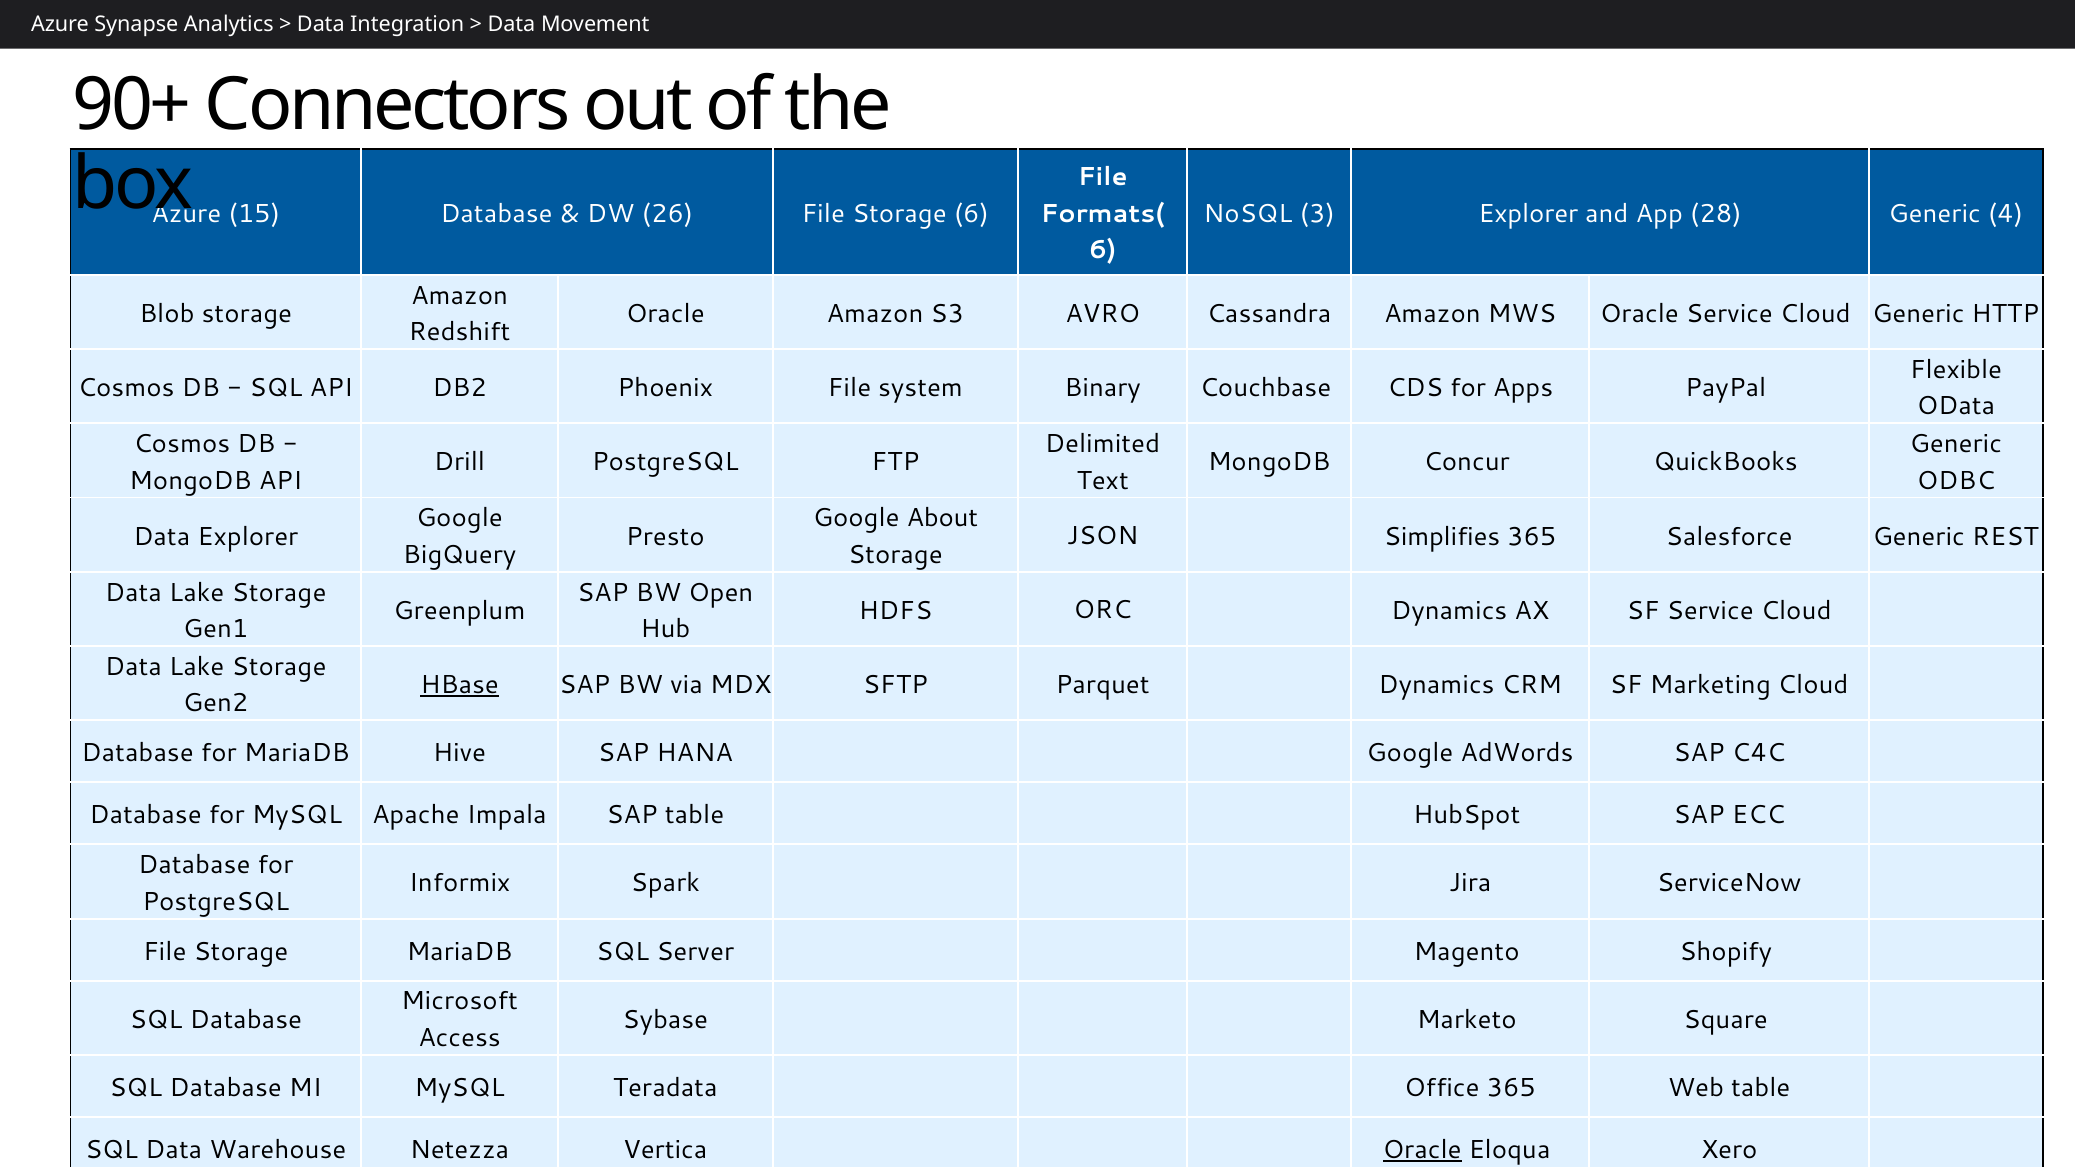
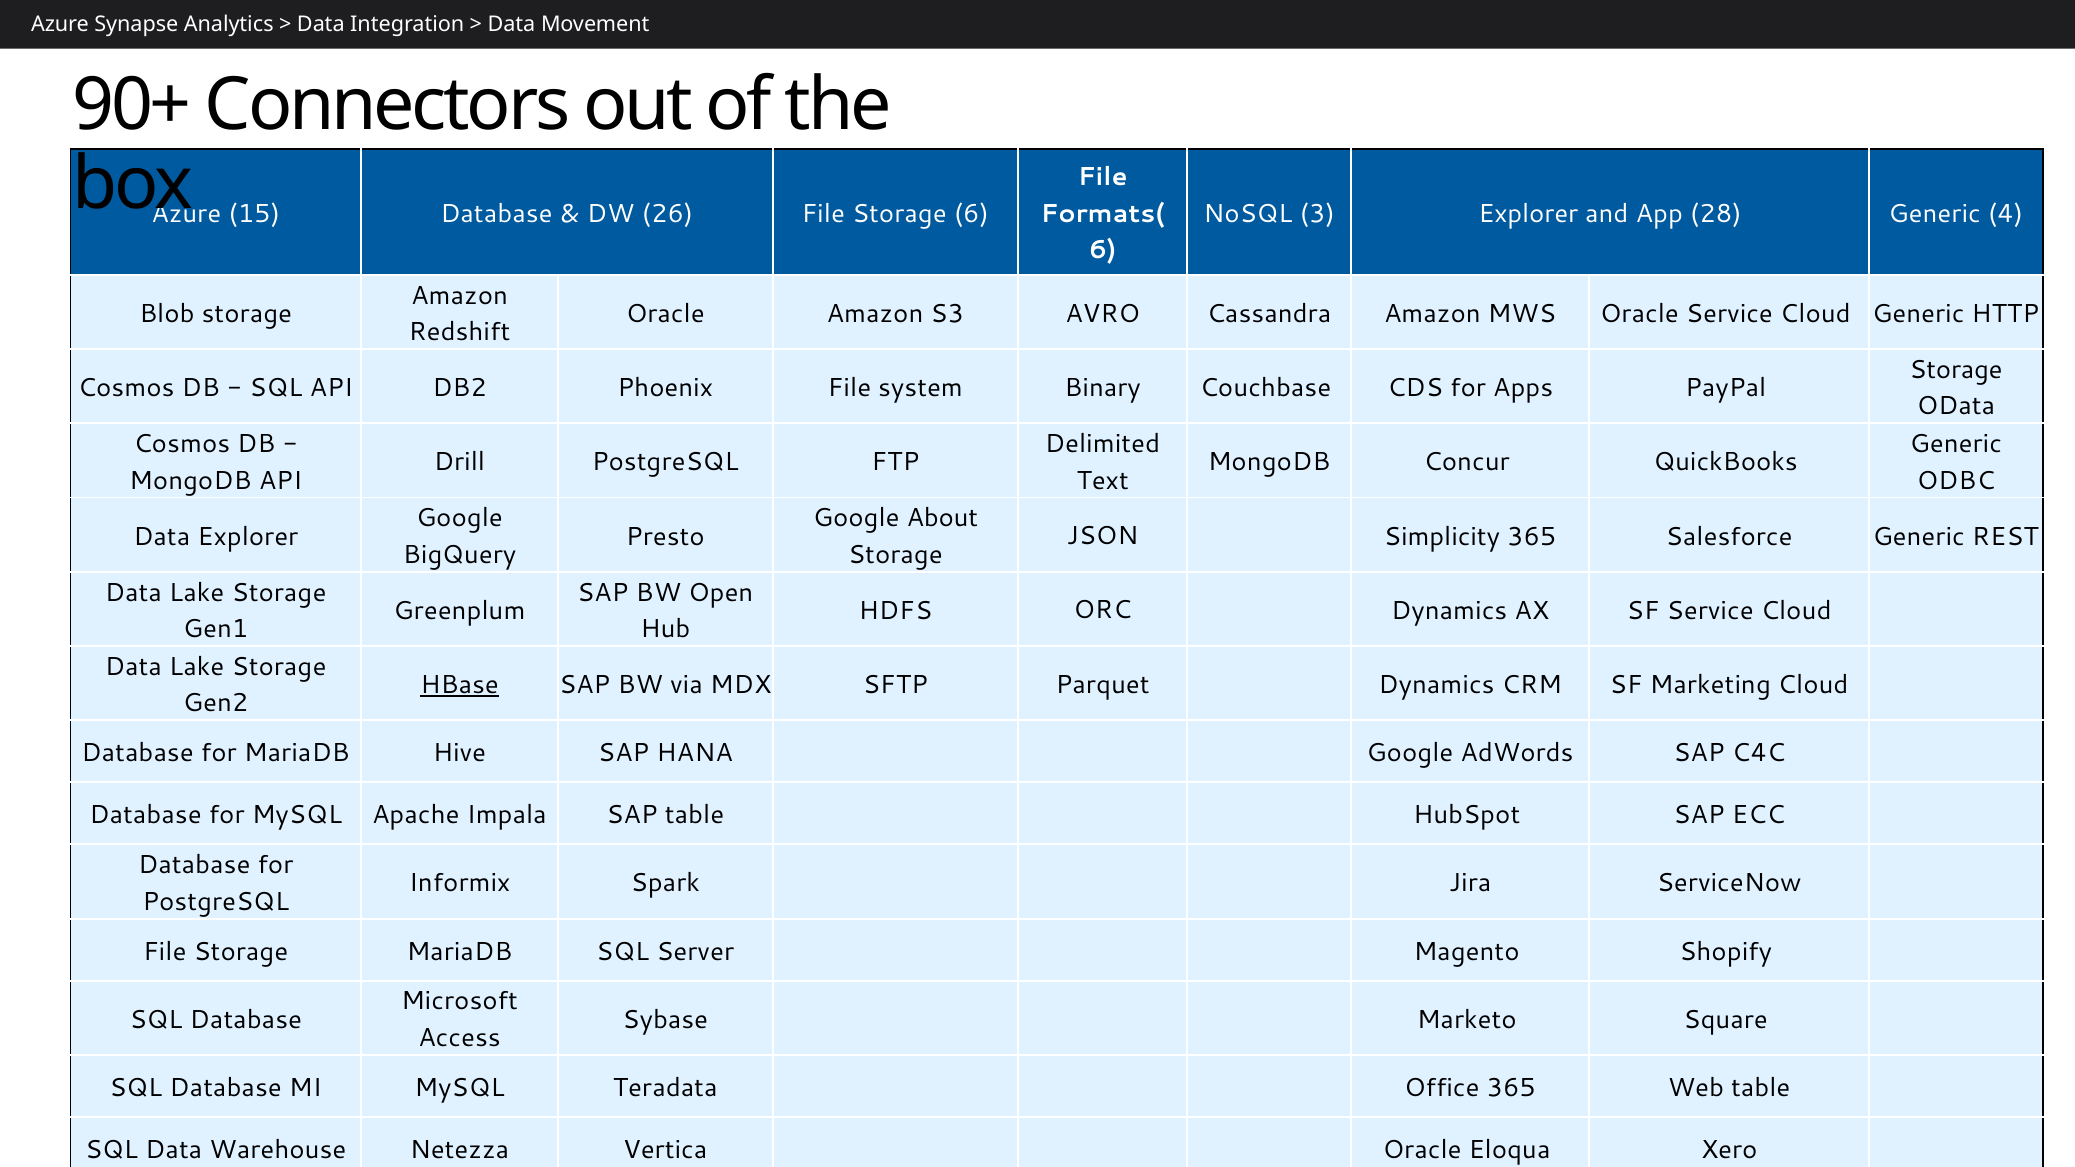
Flexible: Flexible -> Storage (1956, 370)
Simplifies: Simplifies -> Simplicity (1442, 537)
Oracle underline: present -> none (1422, 1150)
